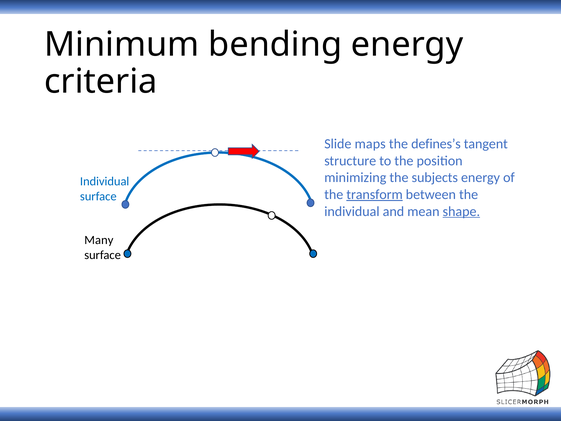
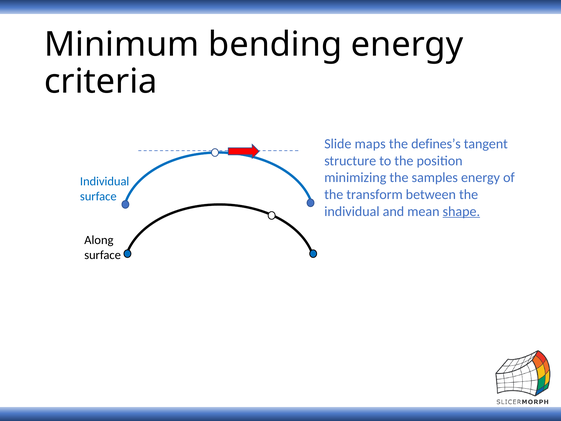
subjects: subjects -> samples (435, 178)
transform underline: present -> none (375, 194)
Many: Many -> Along (99, 240)
